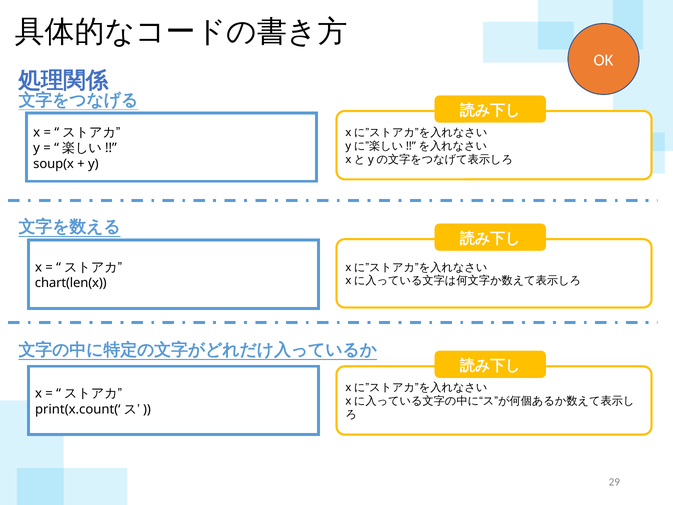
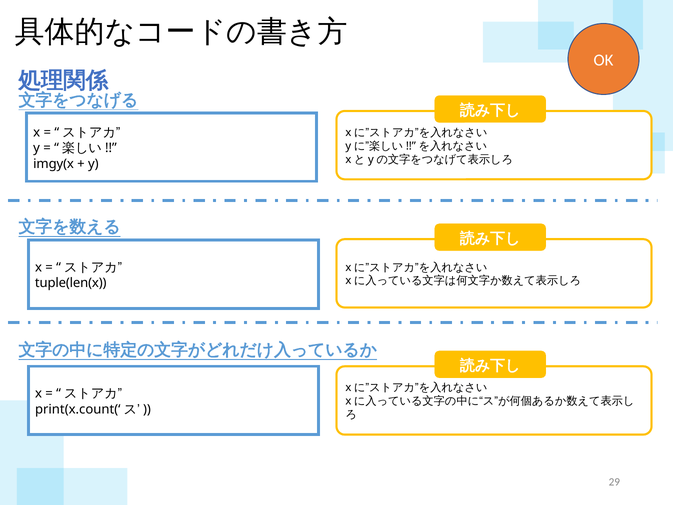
soup(x: soup(x -> imgy(x (54, 164)
chart(len(x: chart(len(x -> tuple(len(x (71, 283)
